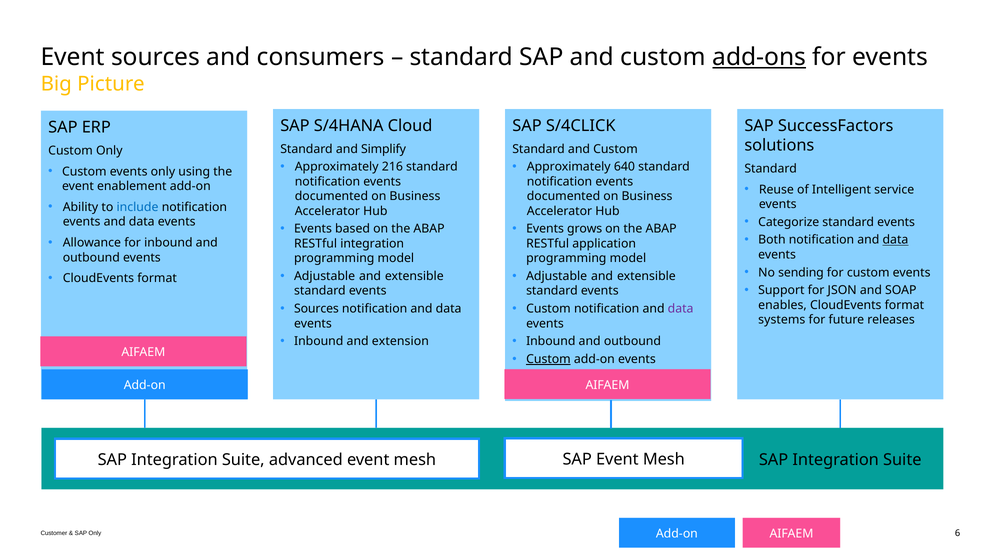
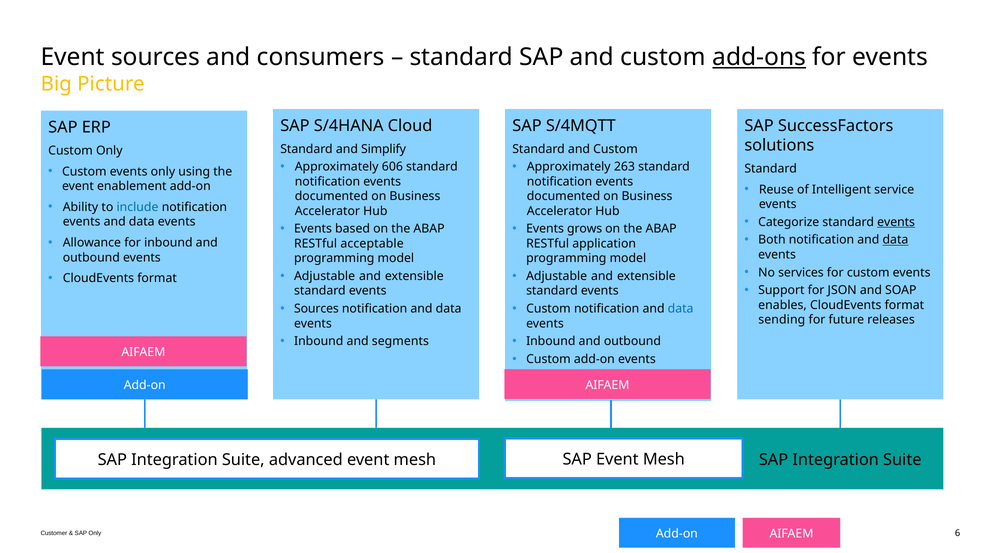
S/4CLICK: S/4CLICK -> S/4MQTT (581, 126)
216: 216 -> 606 (392, 167)
640: 640 -> 263 (624, 167)
events underline: none -> present (896, 222)
RESTful integration: integration -> acceptable (372, 244)
sending: sending -> services (801, 273)
data colour: purple -> blue (681, 309)
systems: systems -> sending (782, 320)
extension: extension -> segments (400, 342)
Custom underline: present -> none (548, 359)
